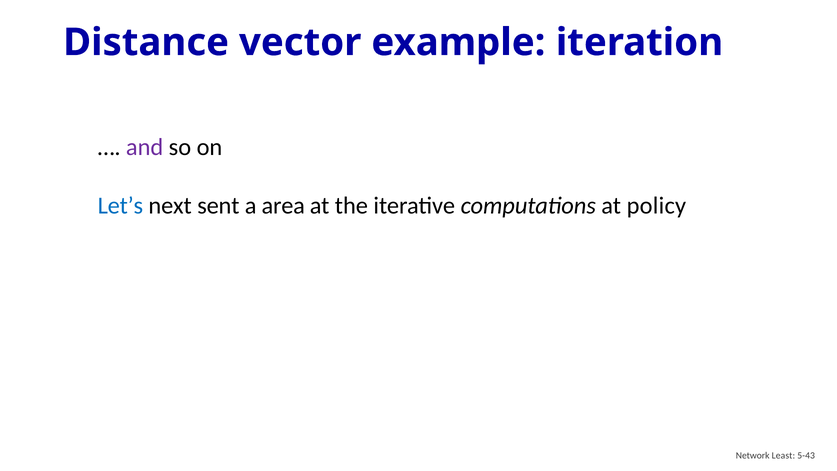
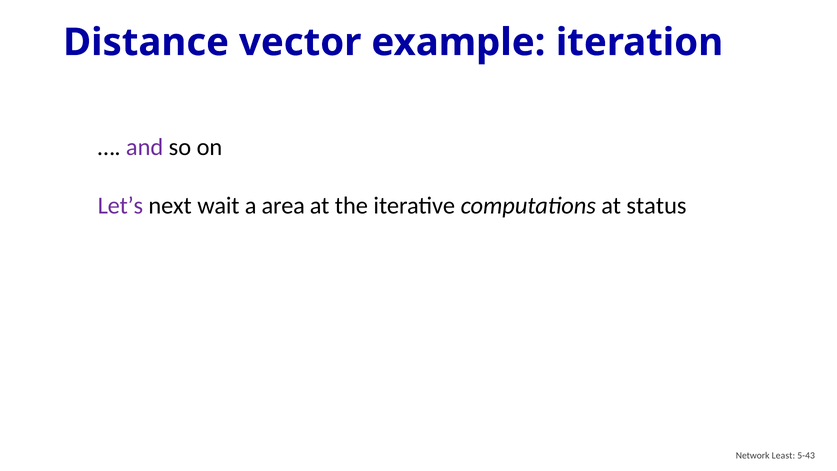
Let’s colour: blue -> purple (120, 206)
sent: sent -> wait (218, 206)
policy: policy -> status (656, 206)
